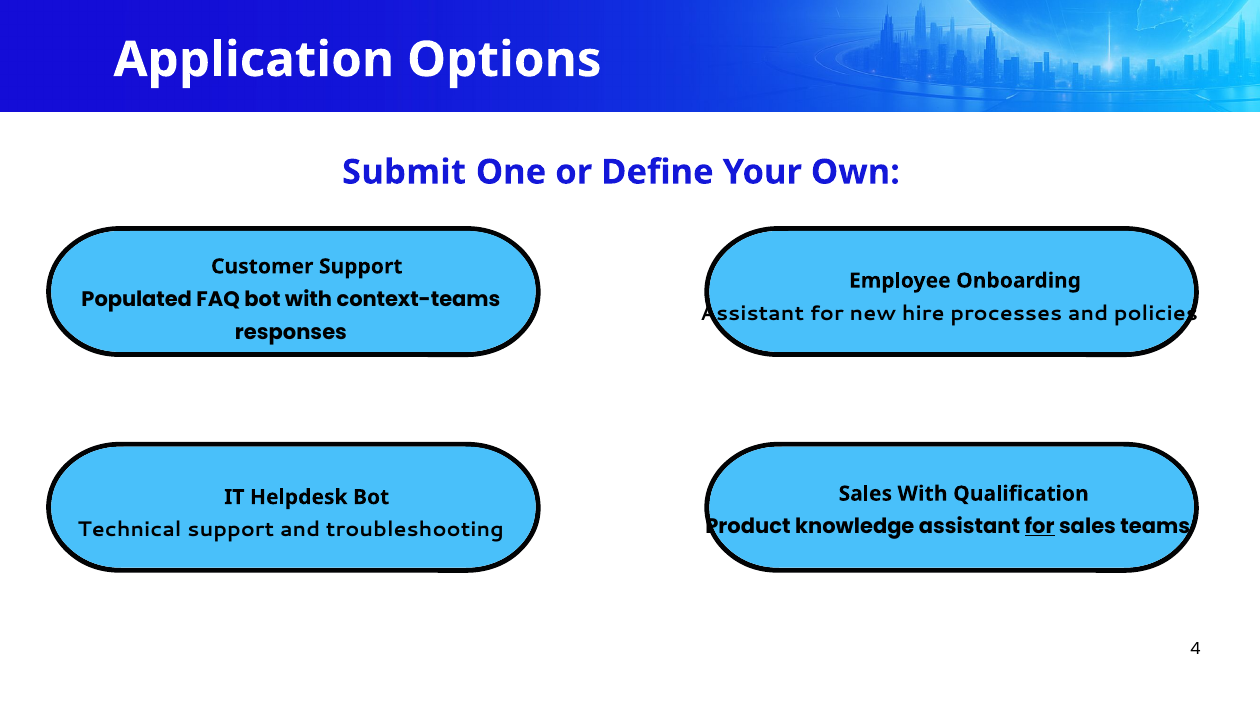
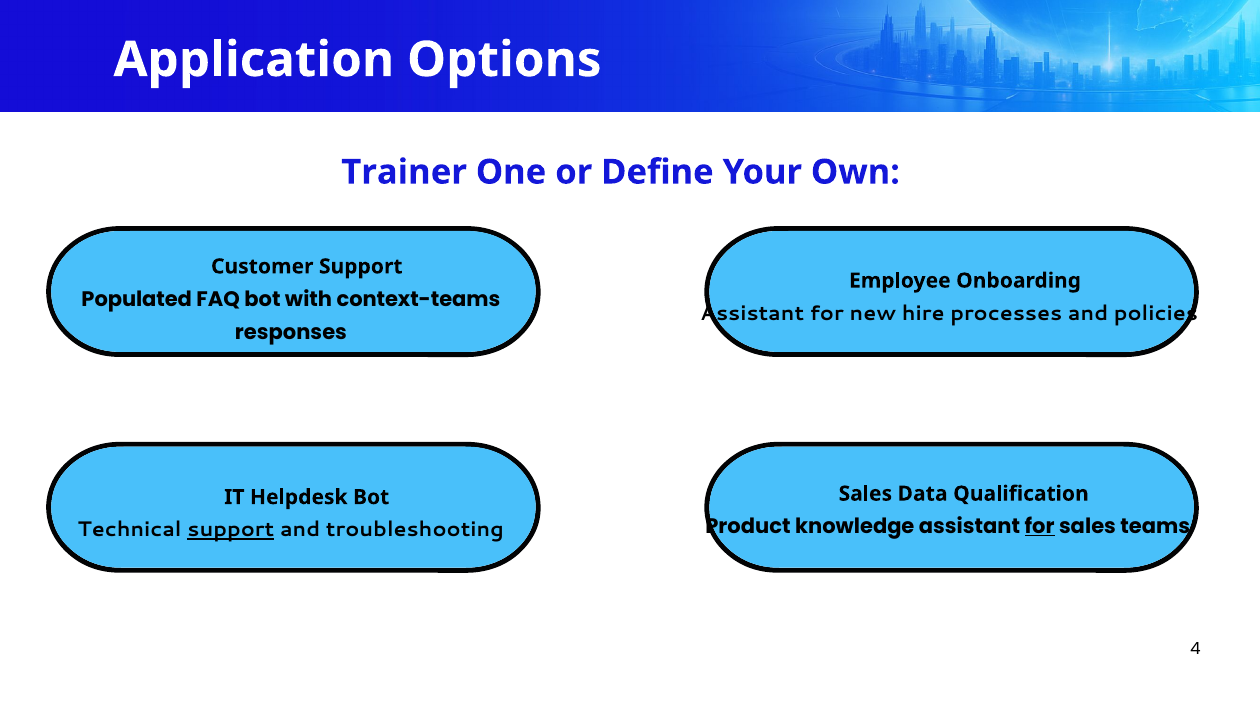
Submit: Submit -> Trainer (404, 172)
Sales With: With -> Data (923, 494)
support underline: none -> present (231, 530)
